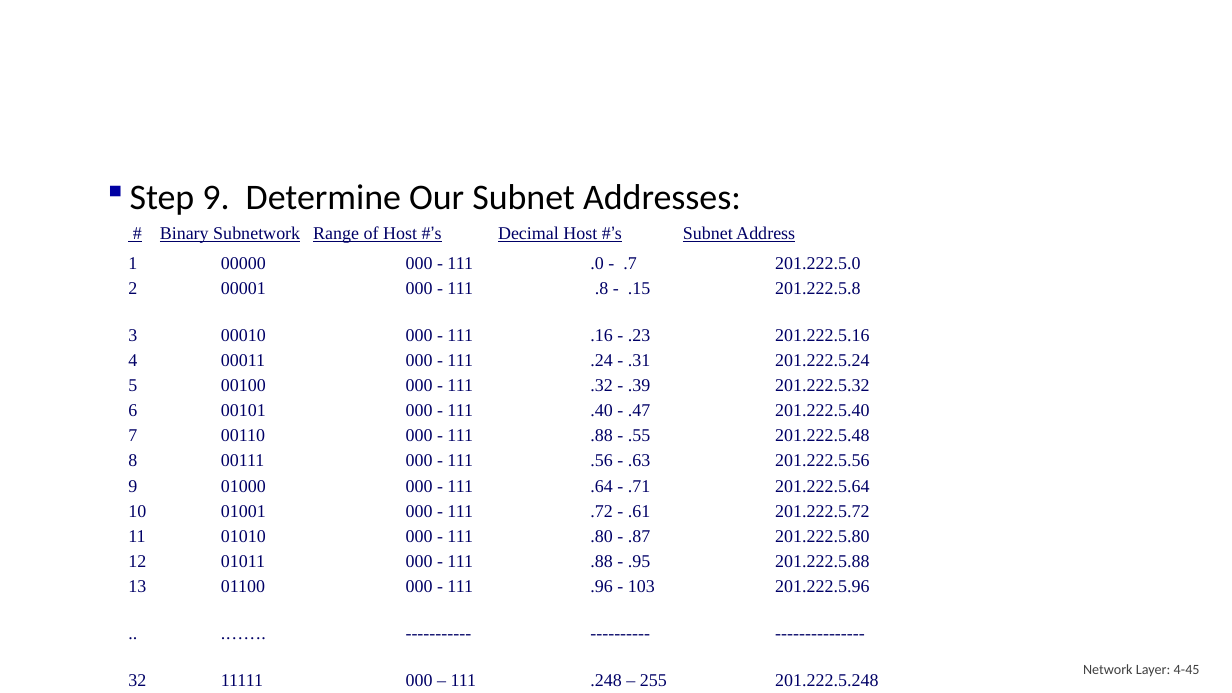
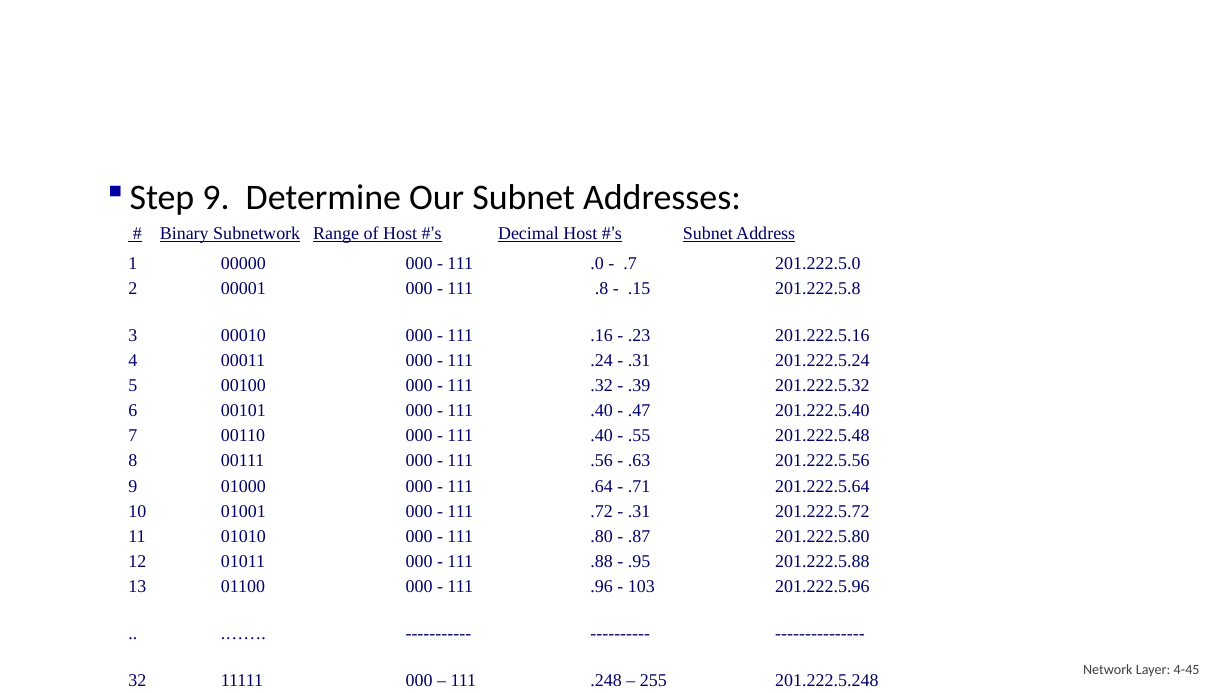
.88: .88 -> .40 (602, 436)
.61: .61 -> .31 (639, 511)
